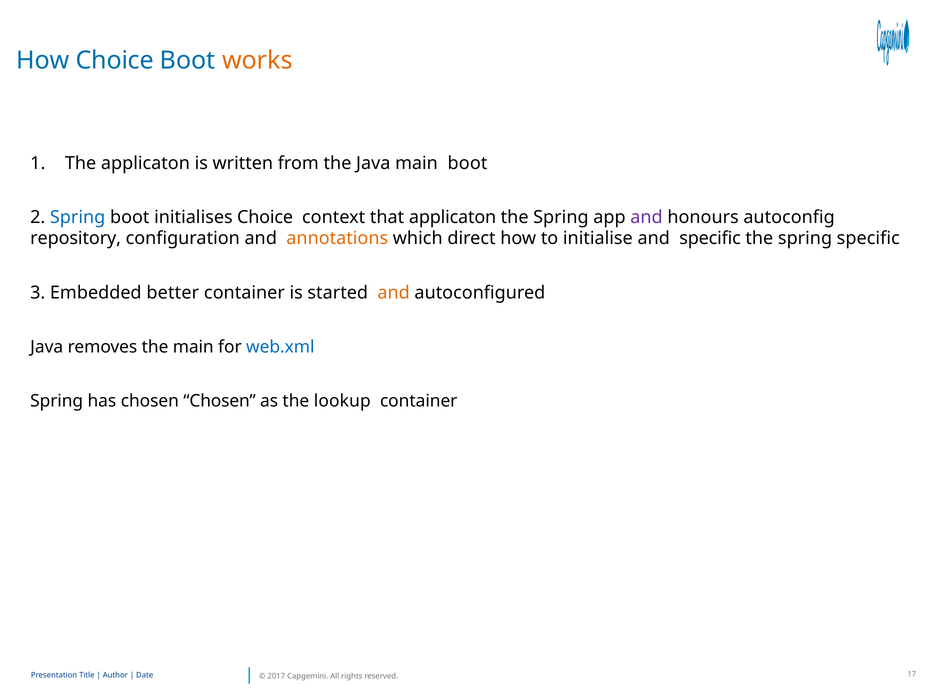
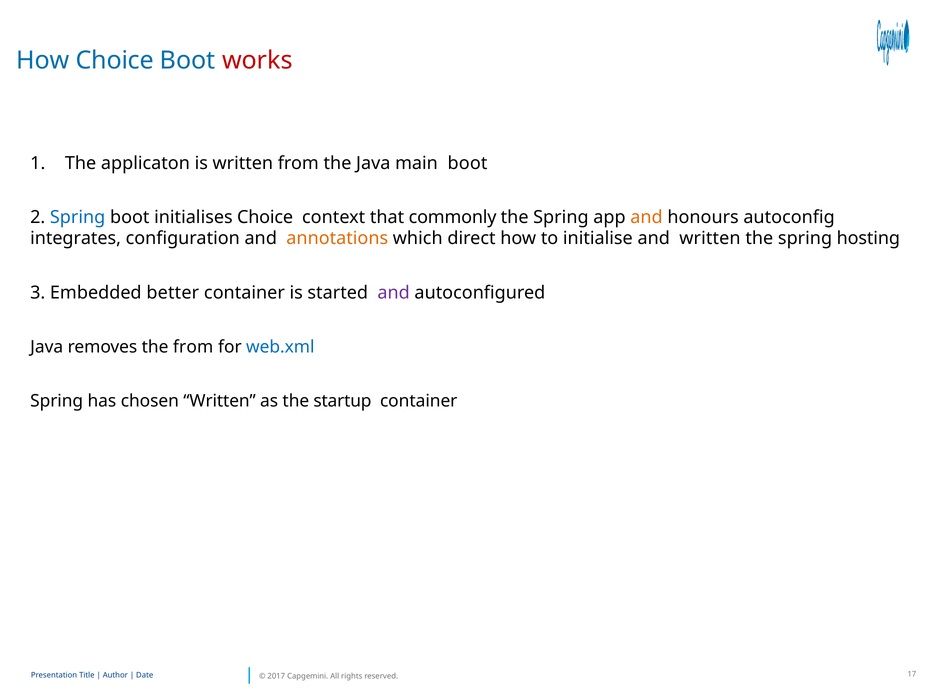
works colour: orange -> red (257, 60)
that applicaton: applicaton -> commonly (453, 217)
and colour: purple -> orange (646, 217)
repository: repository -> integrates (76, 238)
and specific: specific -> written (710, 238)
spring specific: specific -> hosting (868, 238)
and colour: orange -> purple (394, 292)
the main: main -> from (193, 347)
chosen Chosen: Chosen -> Written (220, 401)
lookup: lookup -> startup (342, 401)
